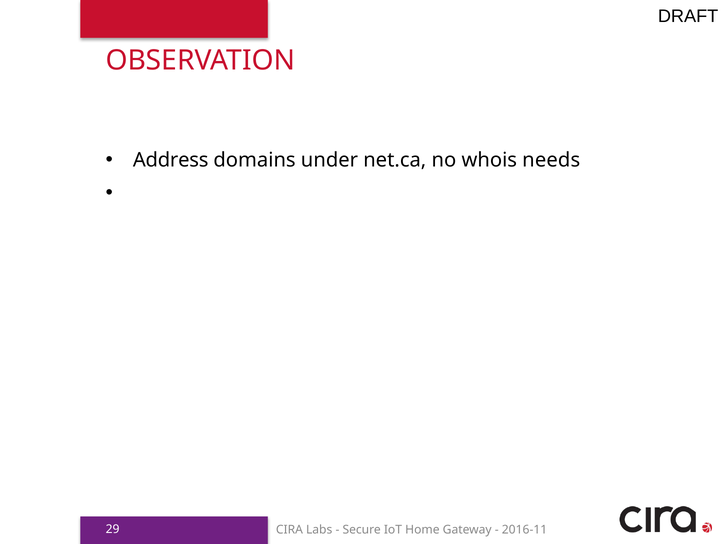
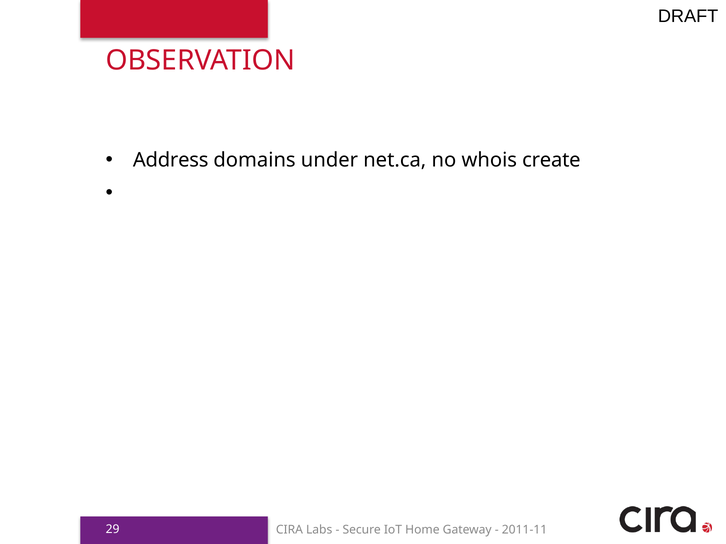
needs: needs -> create (551, 160)
2016-11: 2016-11 -> 2011-11 (525, 530)
